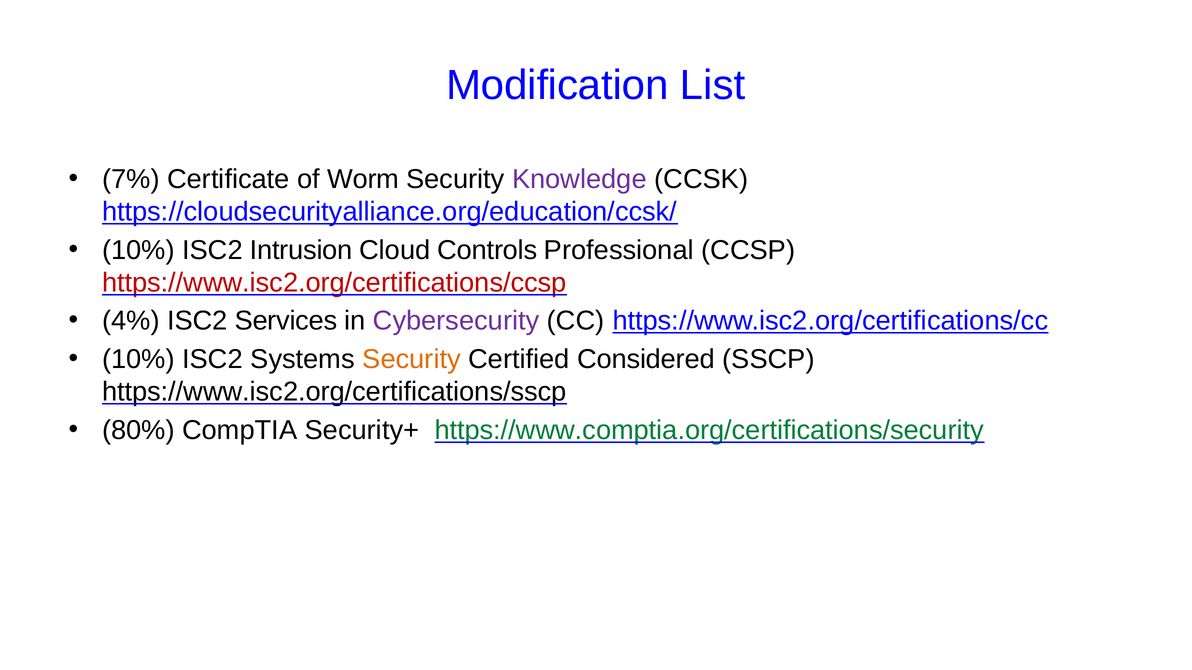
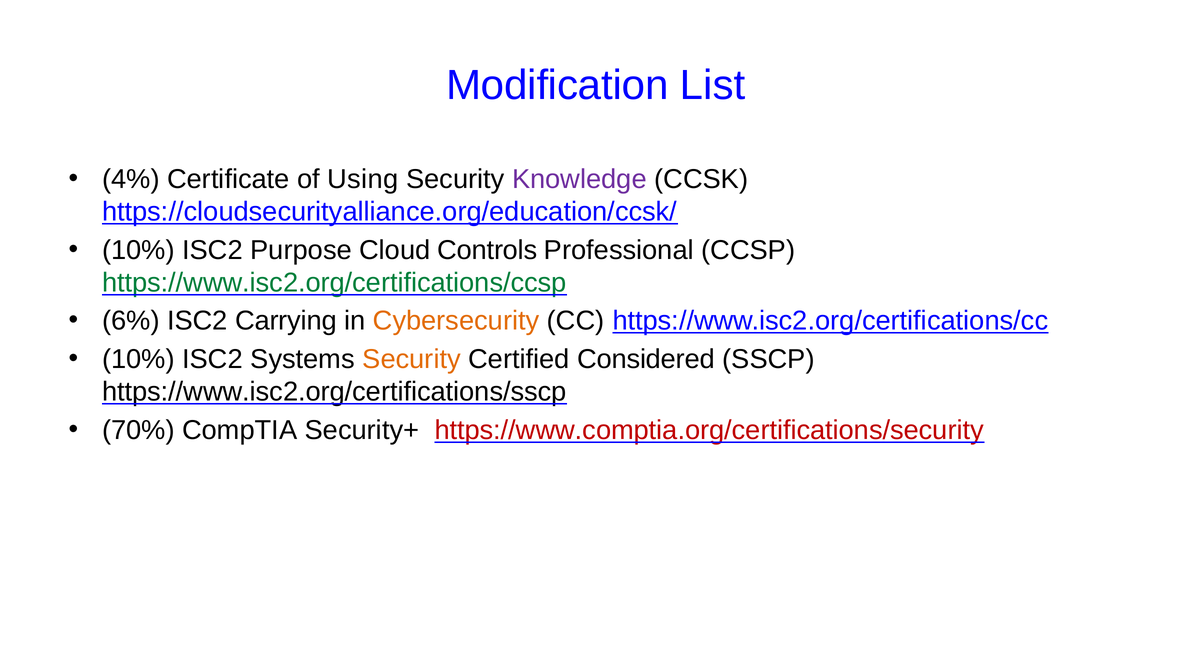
7%: 7% -> 4% (131, 179)
Worm: Worm -> Using (363, 179)
Intrusion: Intrusion -> Purpose (301, 250)
https://www.isc2.org/certifications/ccsp colour: red -> green (334, 283)
4%: 4% -> 6% (131, 321)
Services: Services -> Carrying (286, 321)
Cybersecurity colour: purple -> orange (456, 321)
80%: 80% -> 70% (138, 430)
https://www.comptia.org/certifications/security colour: green -> red (709, 430)
